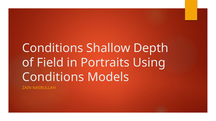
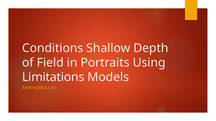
Conditions: Conditions -> Limitations (53, 77)
